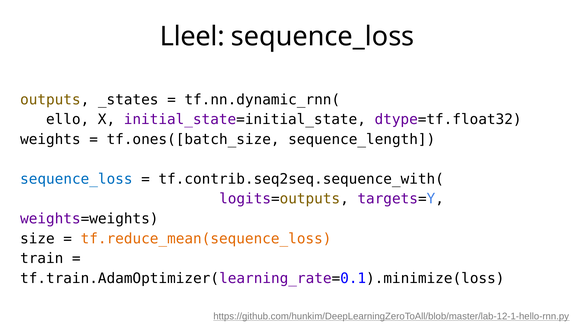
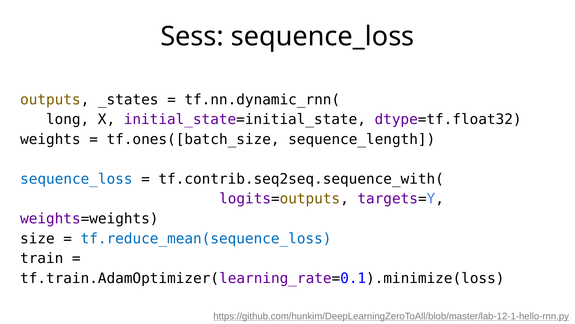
Lleel: Lleel -> Sess (192, 36)
ello: ello -> long (68, 119)
tf.reduce_mean(sequence_loss colour: orange -> blue (206, 238)
